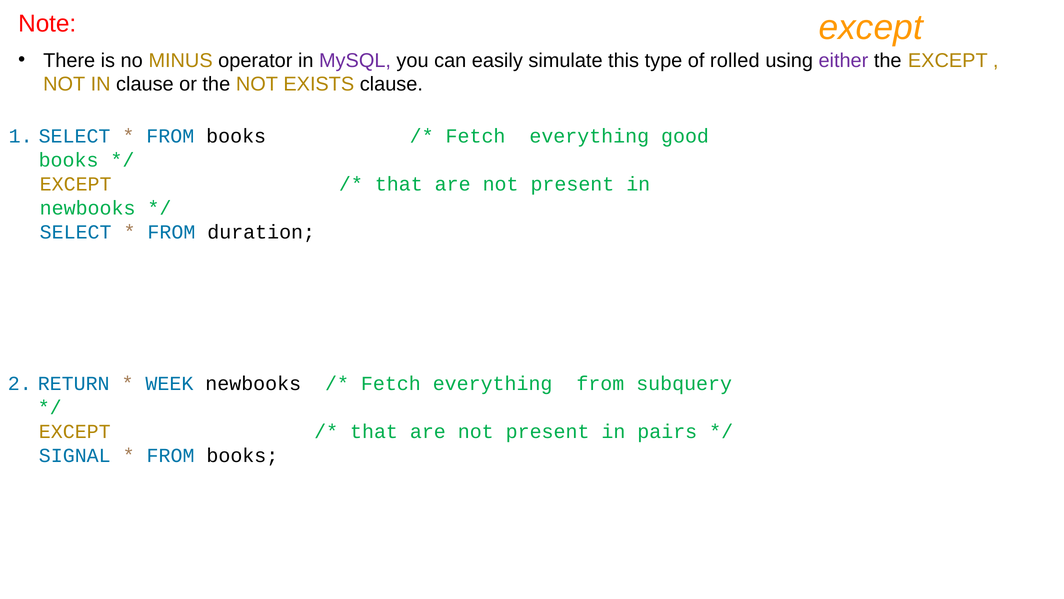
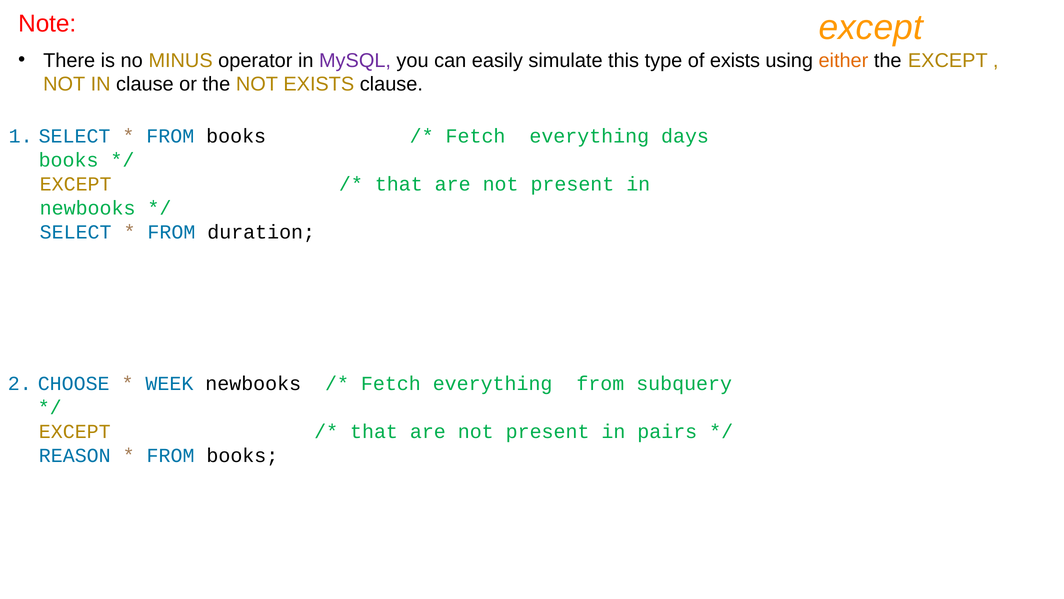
of rolled: rolled -> exists (735, 60)
either colour: purple -> orange (843, 60)
good: good -> days (685, 136)
RETURN: RETURN -> CHOOSE (74, 384)
SIGNAL: SIGNAL -> REASON (75, 455)
